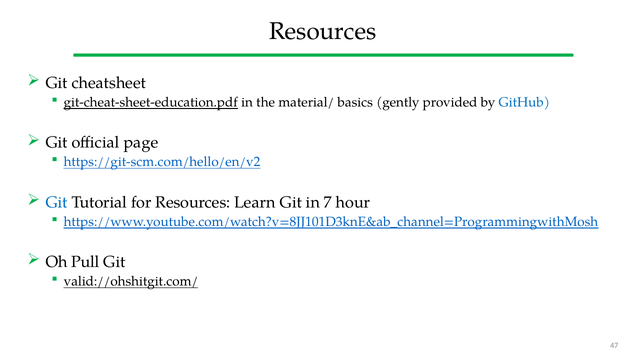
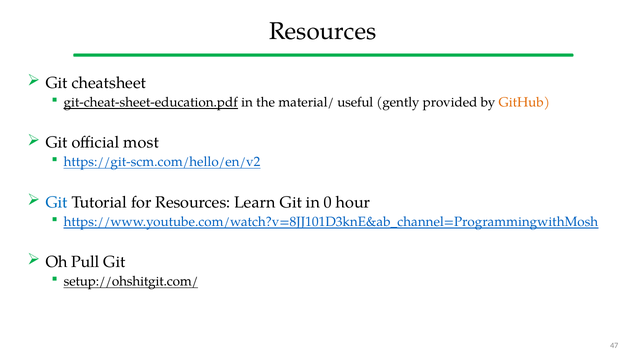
basics: basics -> useful (355, 102)
GitHub colour: blue -> orange (524, 102)
page: page -> most (141, 143)
7: 7 -> 0 (328, 202)
valid://ohshitgit.com/: valid://ohshitgit.com/ -> setup://ohshitgit.com/ (131, 282)
